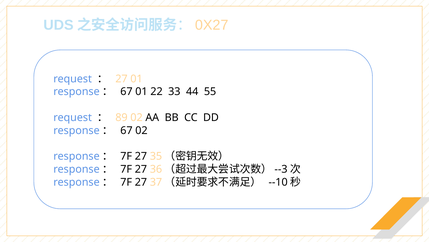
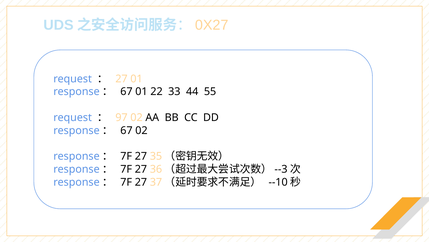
89: 89 -> 97 (121, 117)
